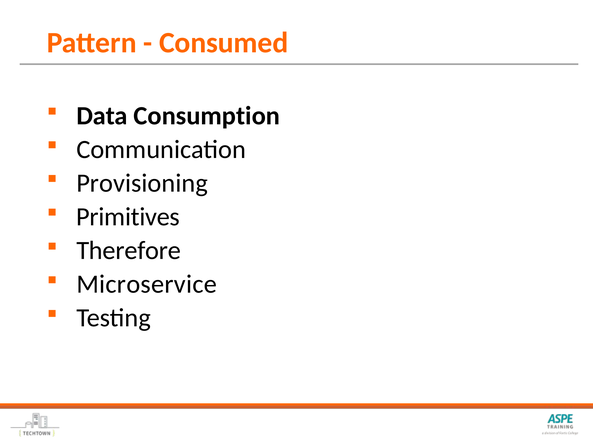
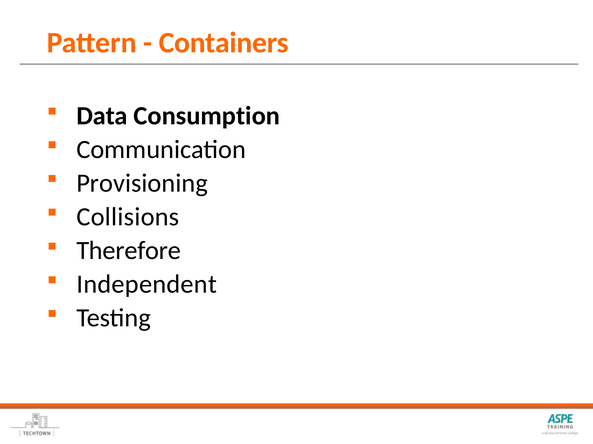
Consumed: Consumed -> Containers (224, 43)
Primitives: Primitives -> Collisions (128, 217)
Microservice: Microservice -> Independent (147, 285)
